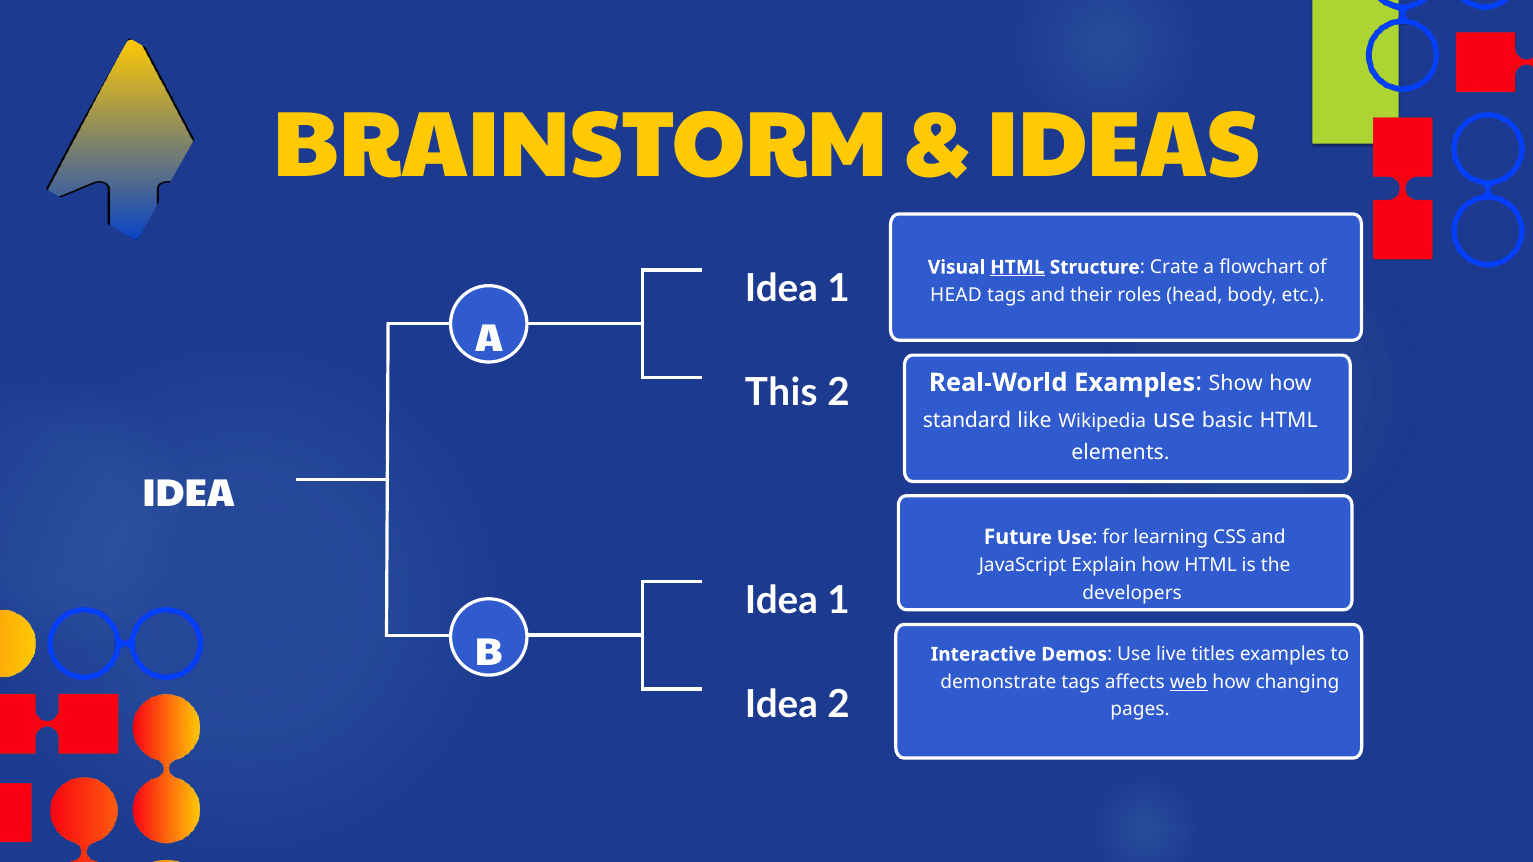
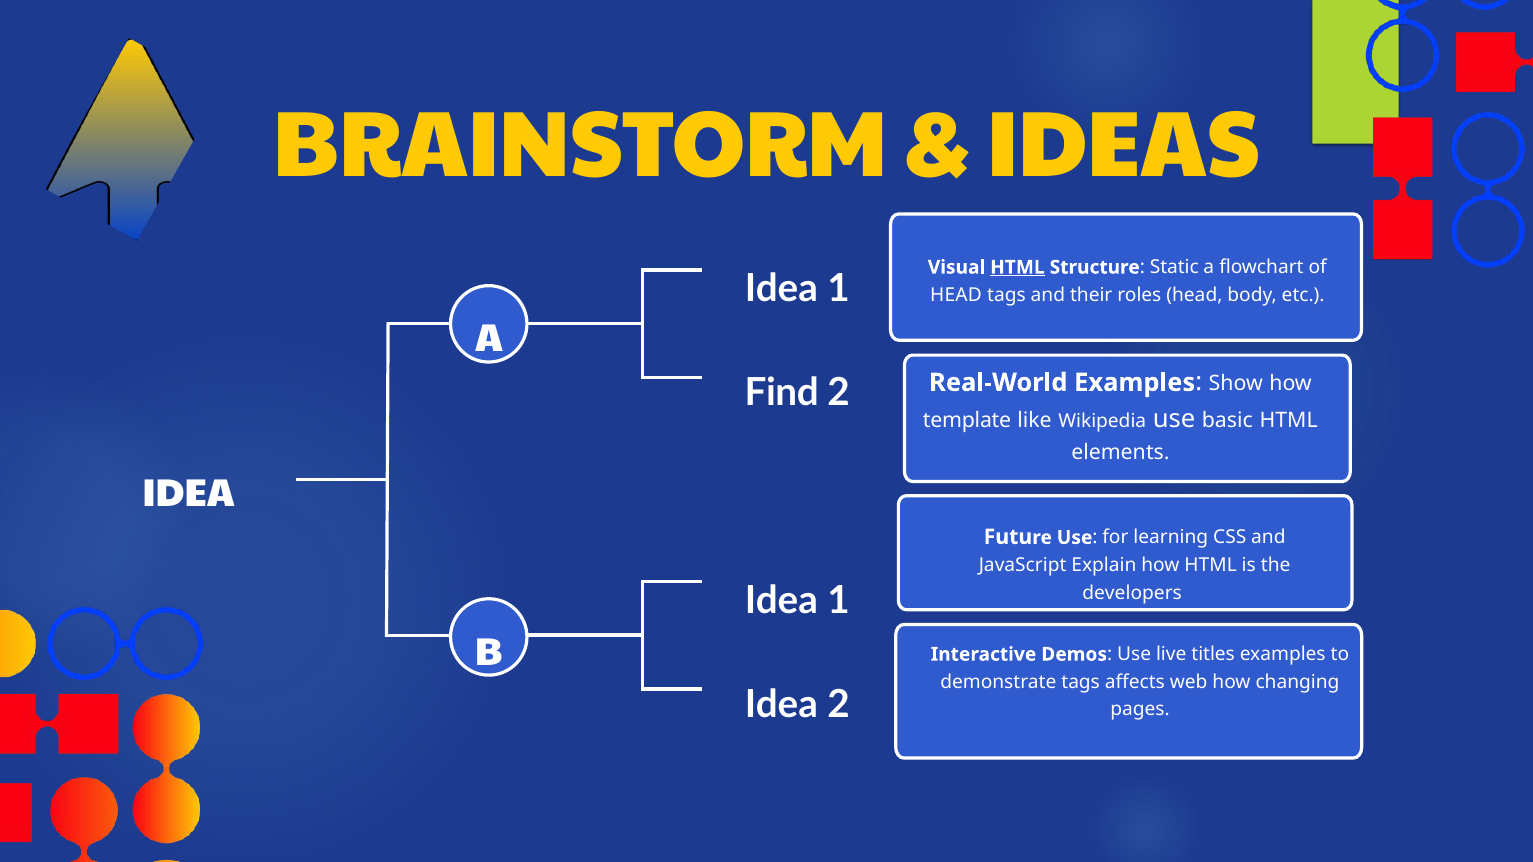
Crate: Crate -> Static (1174, 267)
This: This -> Find (782, 393)
standard: standard -> template (967, 421)
web underline: present -> none (1189, 682)
